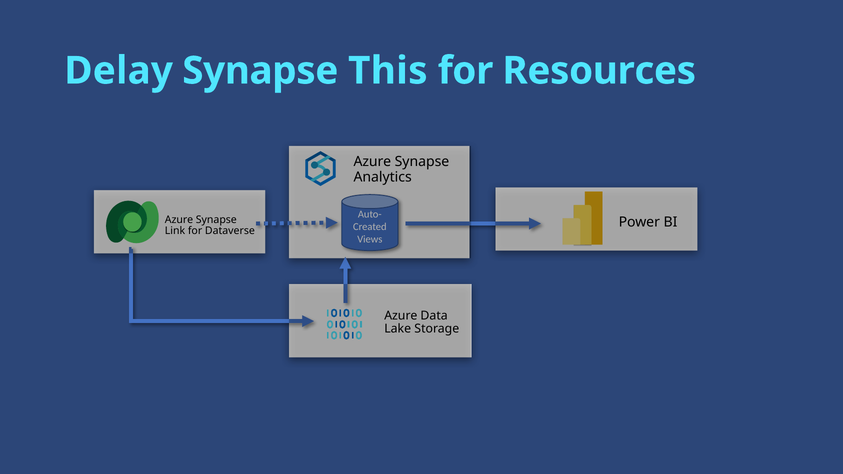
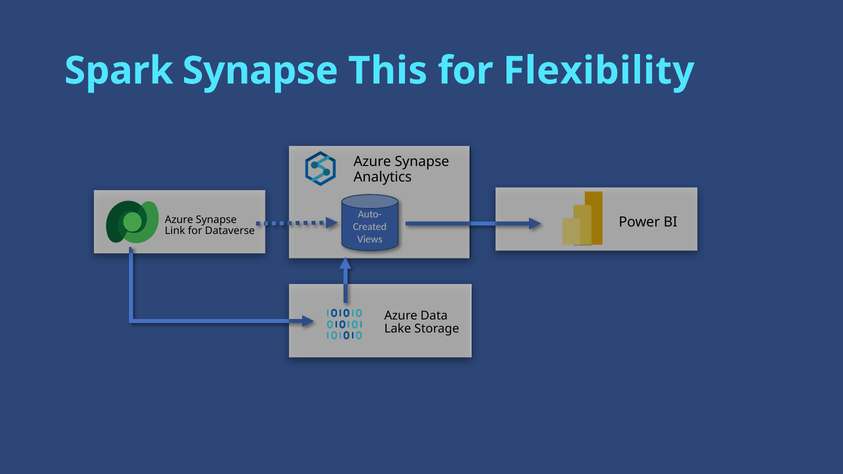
Delay: Delay -> Spark (119, 71)
Resources: Resources -> Flexibility (599, 71)
